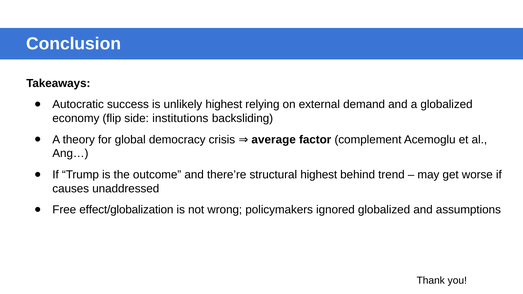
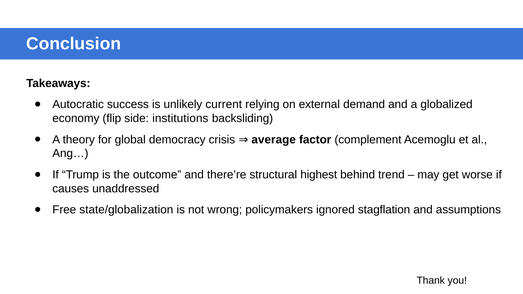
unlikely highest: highest -> current (224, 104)
effect/globalization: effect/globalization -> state/globalization (126, 210)
ignored globalized: globalized -> stagflation (384, 210)
